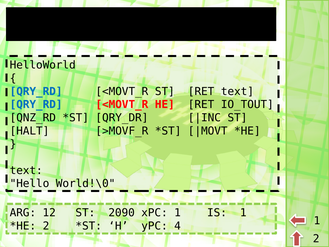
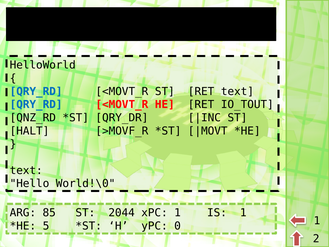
12: 12 -> 85 (49, 213)
2090: 2090 -> 2044 (122, 213)
2: 2 -> 5 (46, 226)
4: 4 -> 0 (177, 226)
